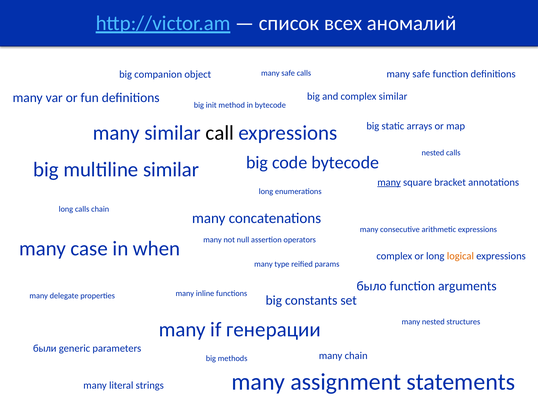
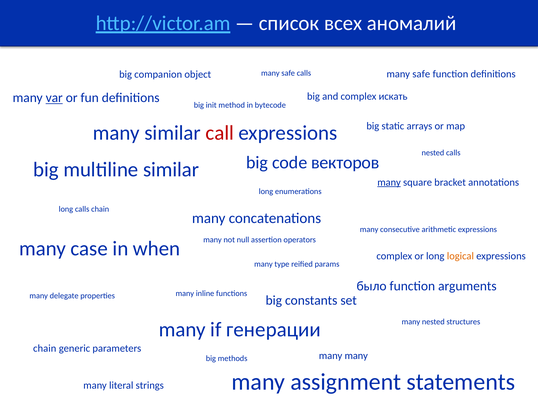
complex similar: similar -> искать (393, 97)
var underline: none -> present (54, 98)
call colour: black -> red (220, 133)
code bytecode: bytecode -> векторов (345, 163)
были: были -> chain (45, 349)
chain: chain -> many (356, 356)
